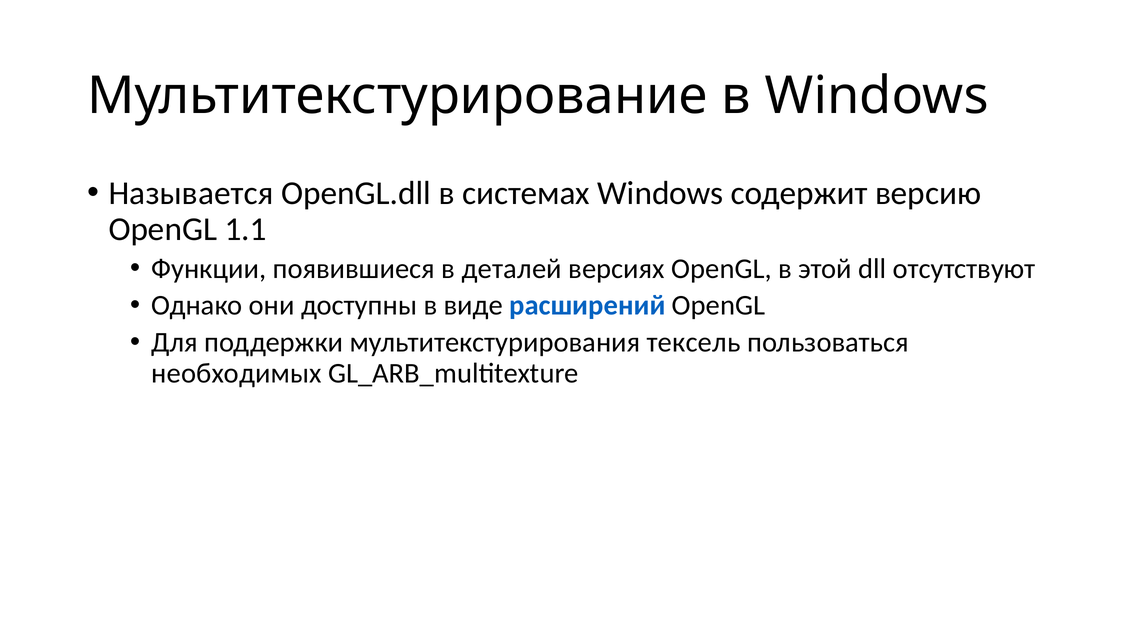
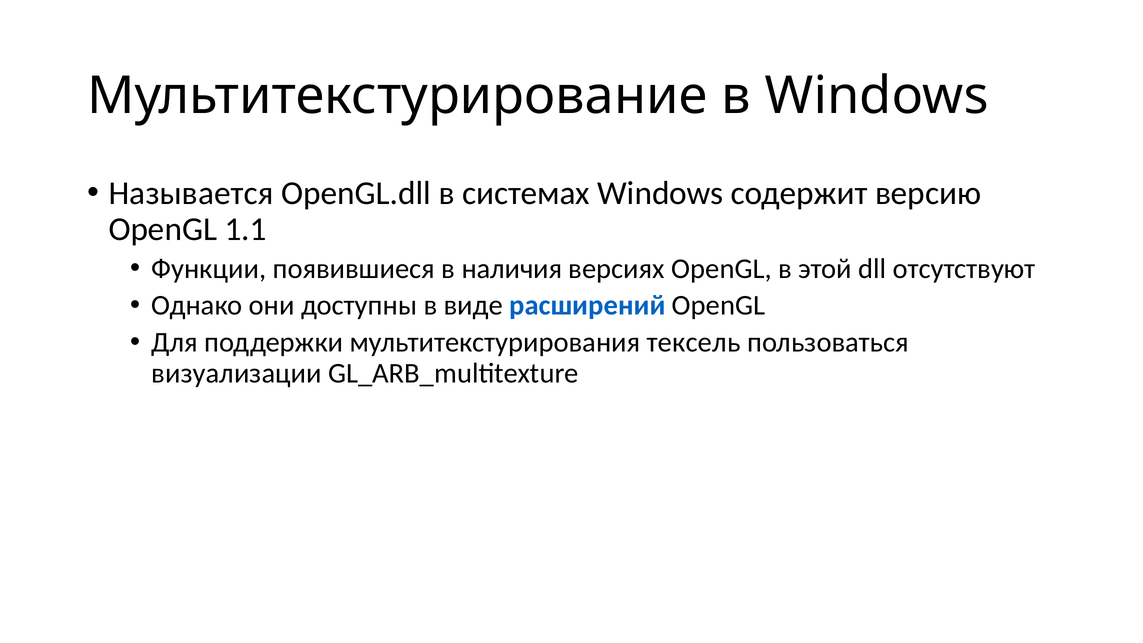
деталей: деталей -> наличия (512, 269)
необходимых: необходимых -> визуализации (237, 373)
